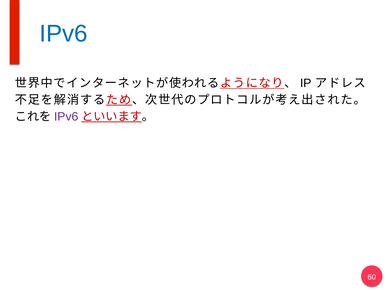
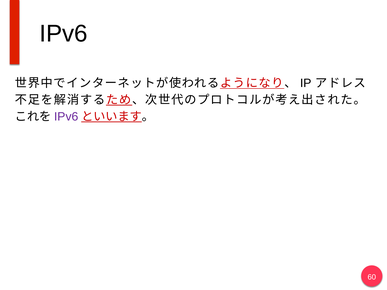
IPv6 colour: blue -> black (63, 34)
